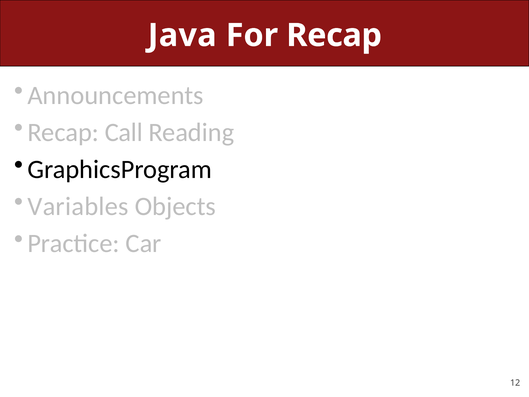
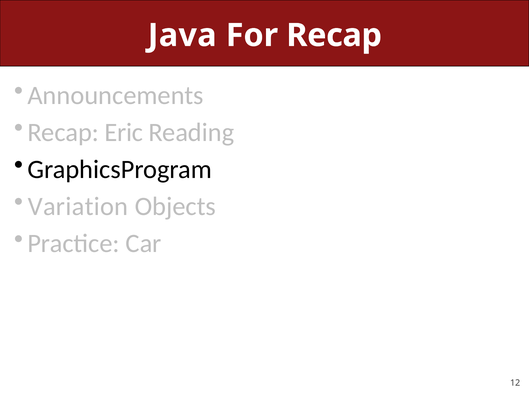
Call: Call -> Eric (124, 132)
Variables: Variables -> Variation (78, 206)
